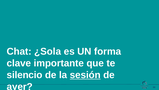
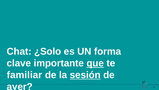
¿Sola: ¿Sola -> ¿Solo (48, 51)
que underline: none -> present (95, 63)
silencio: silencio -> familiar (24, 74)
